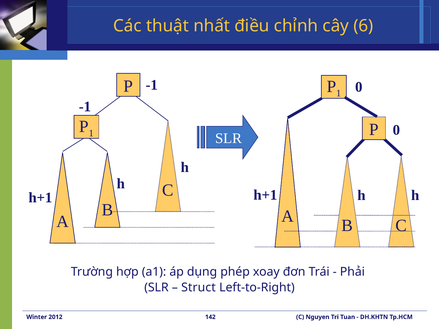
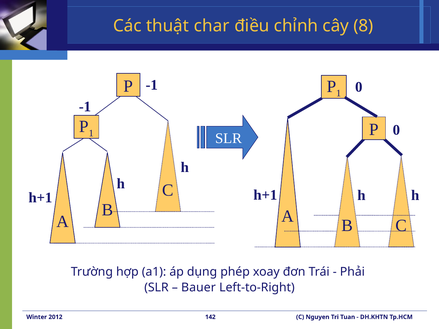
nhất: nhất -> char (212, 26)
6: 6 -> 8 (363, 26)
Struct: Struct -> Bauer (198, 288)
